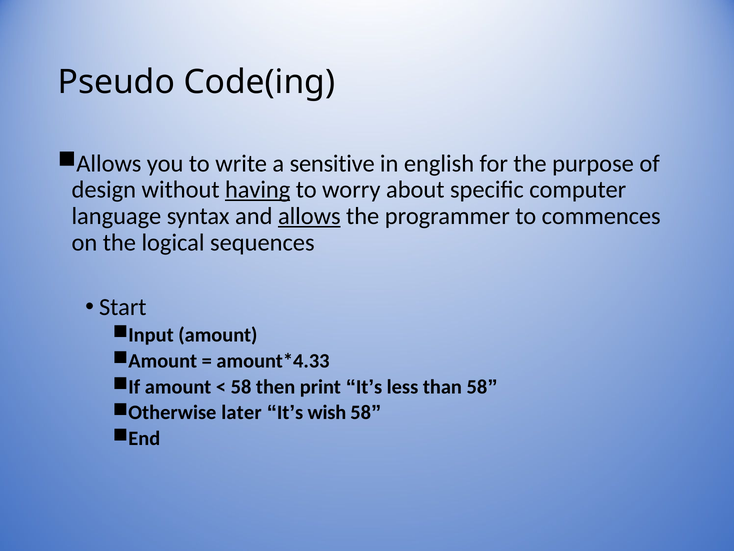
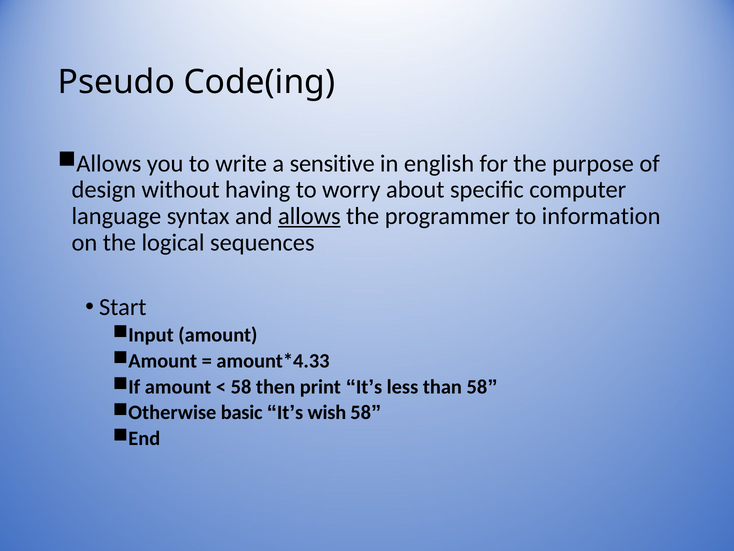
having underline: present -> none (258, 190)
commences: commences -> information (601, 216)
later: later -> basic (242, 412)
